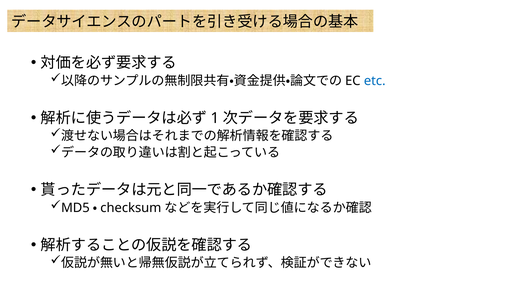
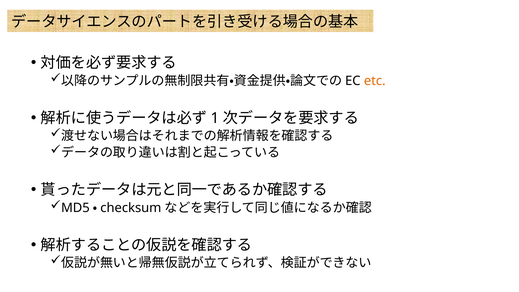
etc colour: blue -> orange (375, 81)
